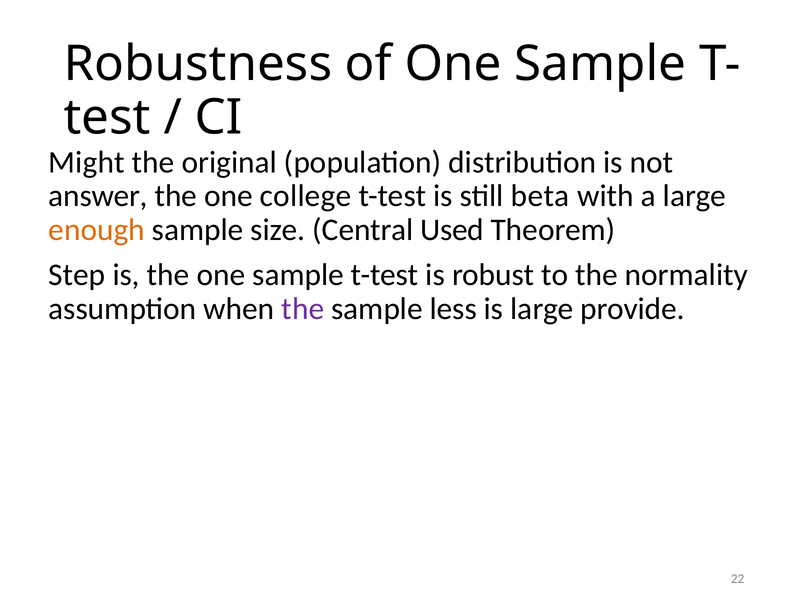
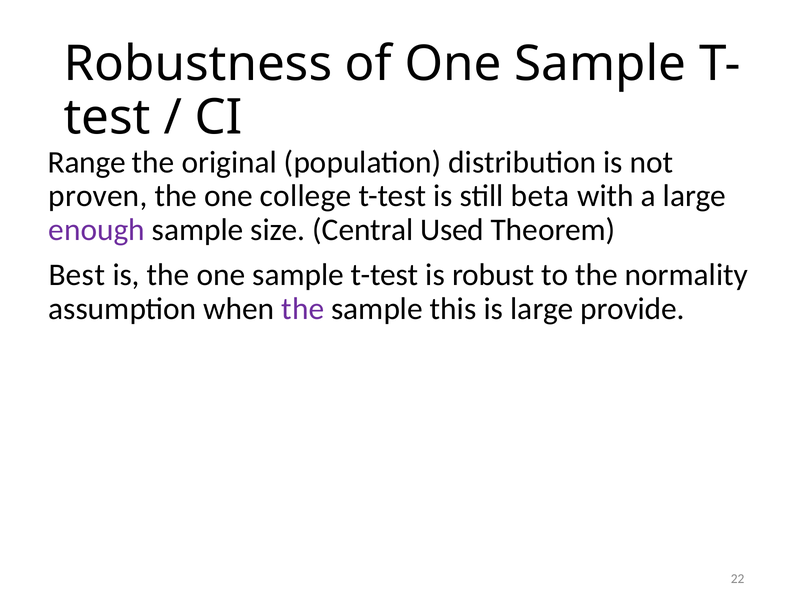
Might: Might -> Range (87, 162)
answer: answer -> proven (98, 196)
enough colour: orange -> purple (97, 230)
Step: Step -> Best (77, 275)
less: less -> this (453, 309)
